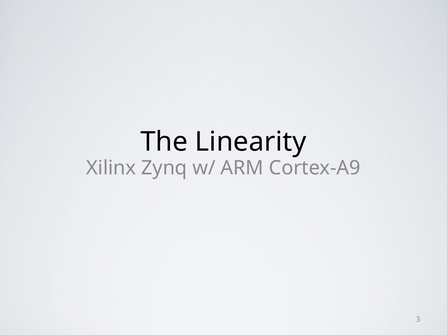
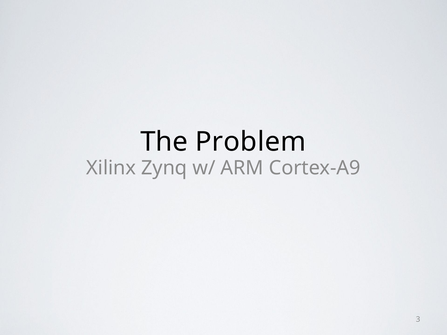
Linearity: Linearity -> Problem (251, 142)
